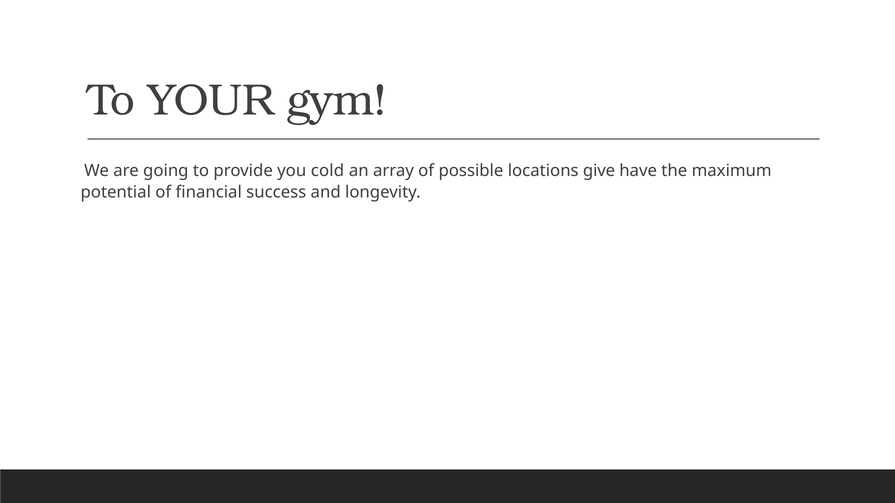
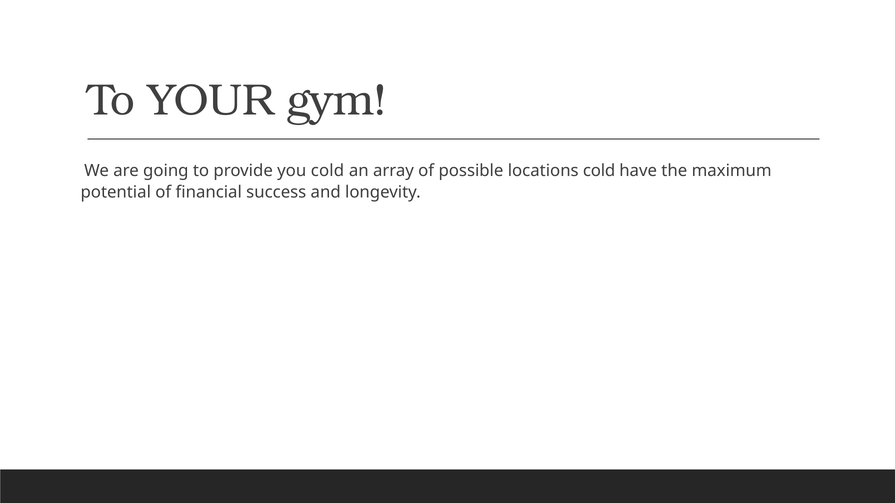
locations give: give -> cold (599, 171)
